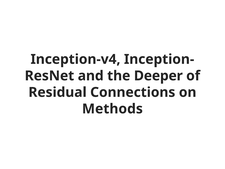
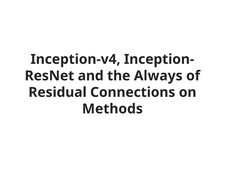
Deeper: Deeper -> Always (158, 76)
